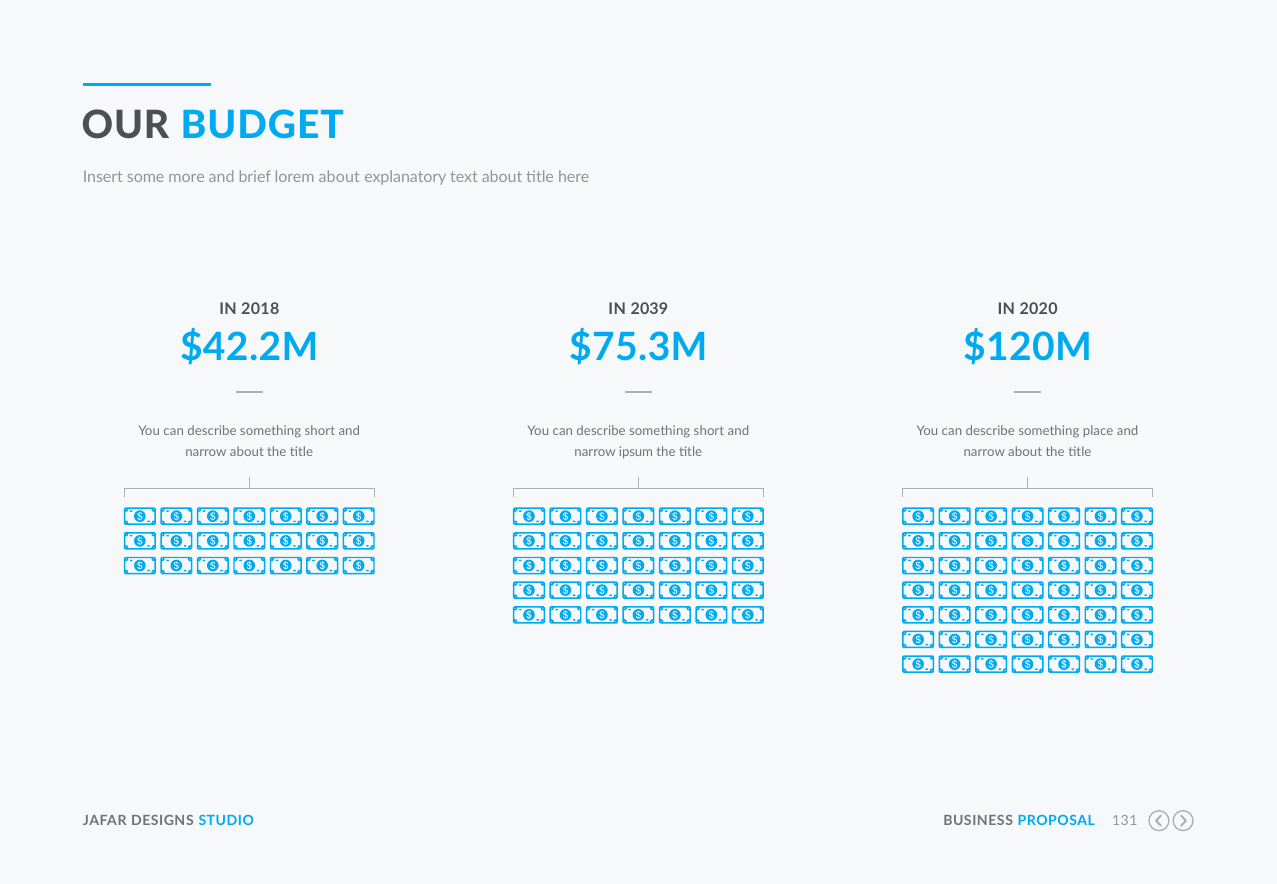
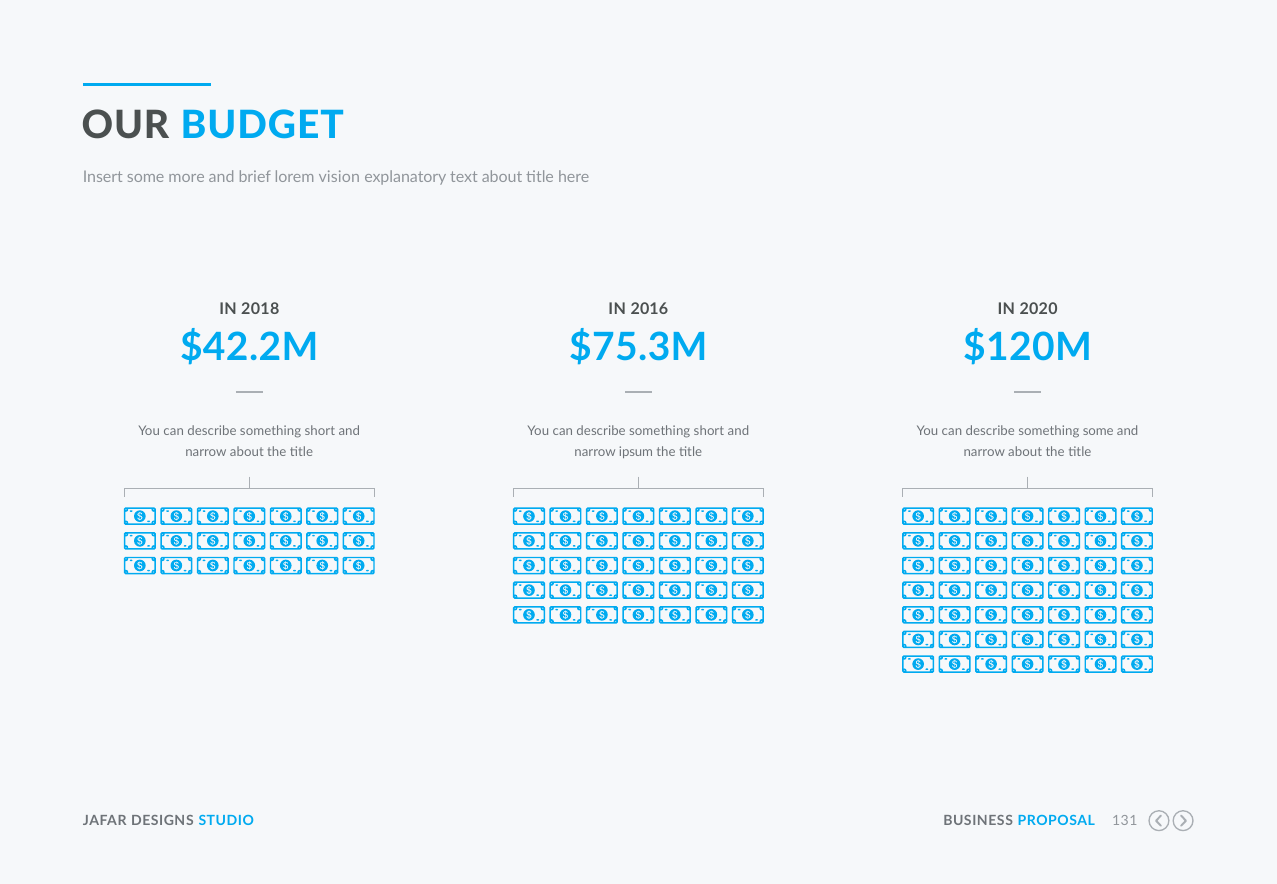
lorem about: about -> vision (339, 178)
2039: 2039 -> 2016 (649, 309)
something place: place -> some (1098, 431)
